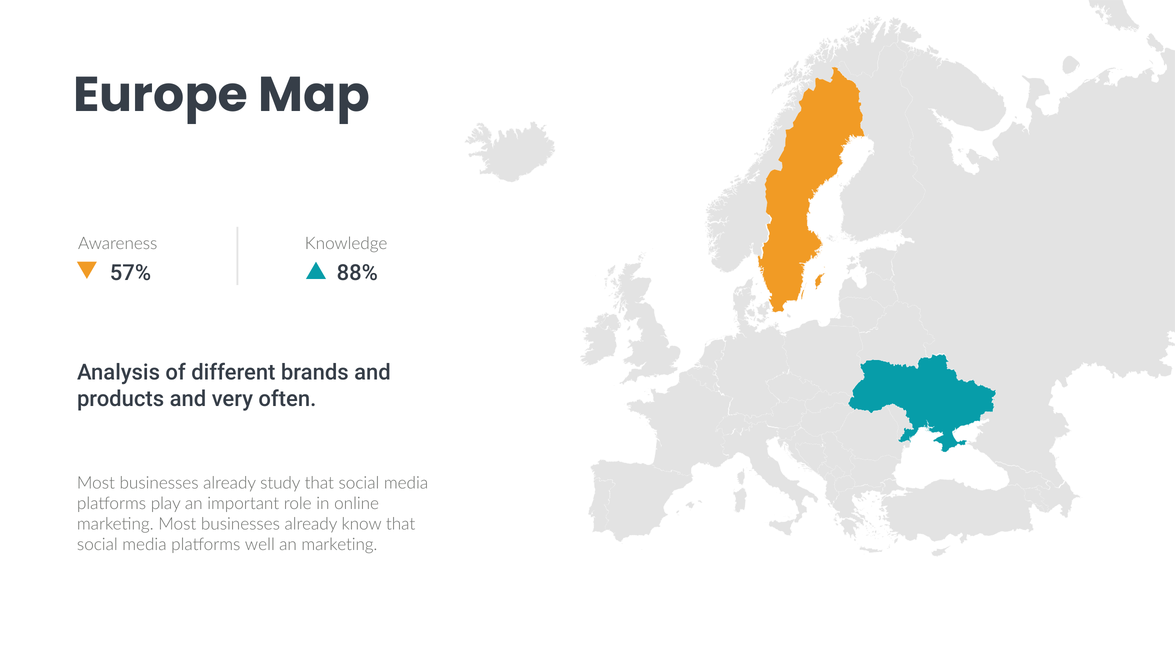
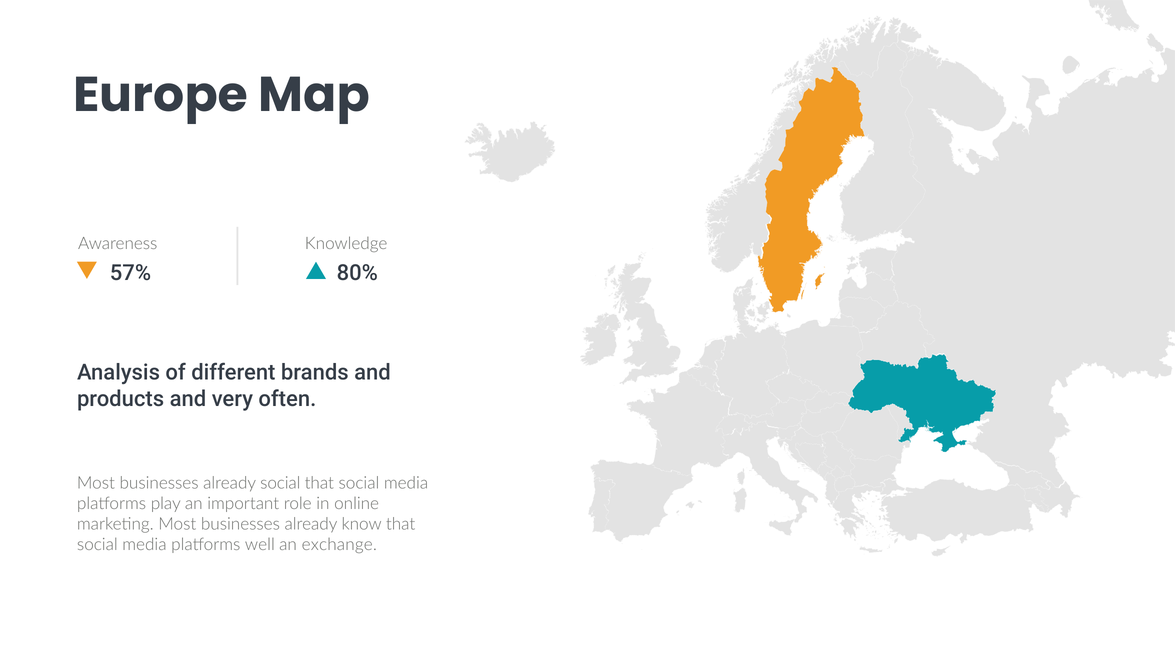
88%: 88% -> 80% (357, 273)
already study: study -> social (280, 483)
an marketing: marketing -> exchange (339, 545)
